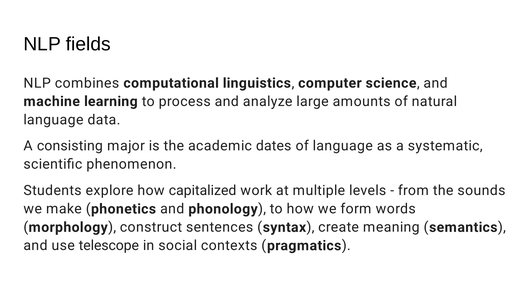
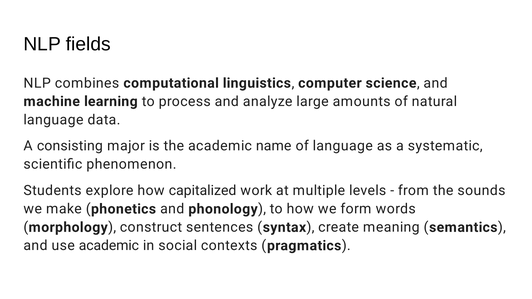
dates: dates -> name (274, 146)
use telescope: telescope -> academic (109, 246)
